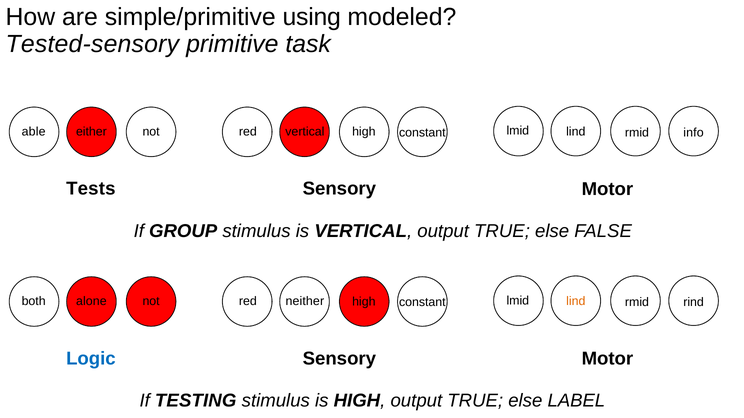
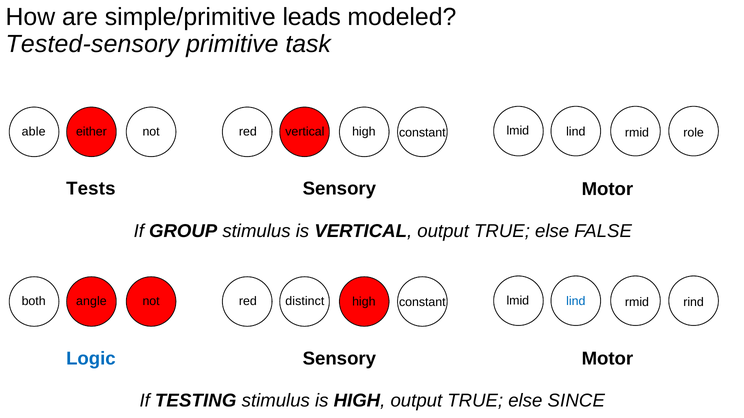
using: using -> leads (312, 17)
info: info -> role (694, 133)
alone: alone -> angle (91, 302)
neither: neither -> distinct (305, 302)
lind colour: orange -> blue (576, 302)
LABEL: LABEL -> SINCE (576, 401)
